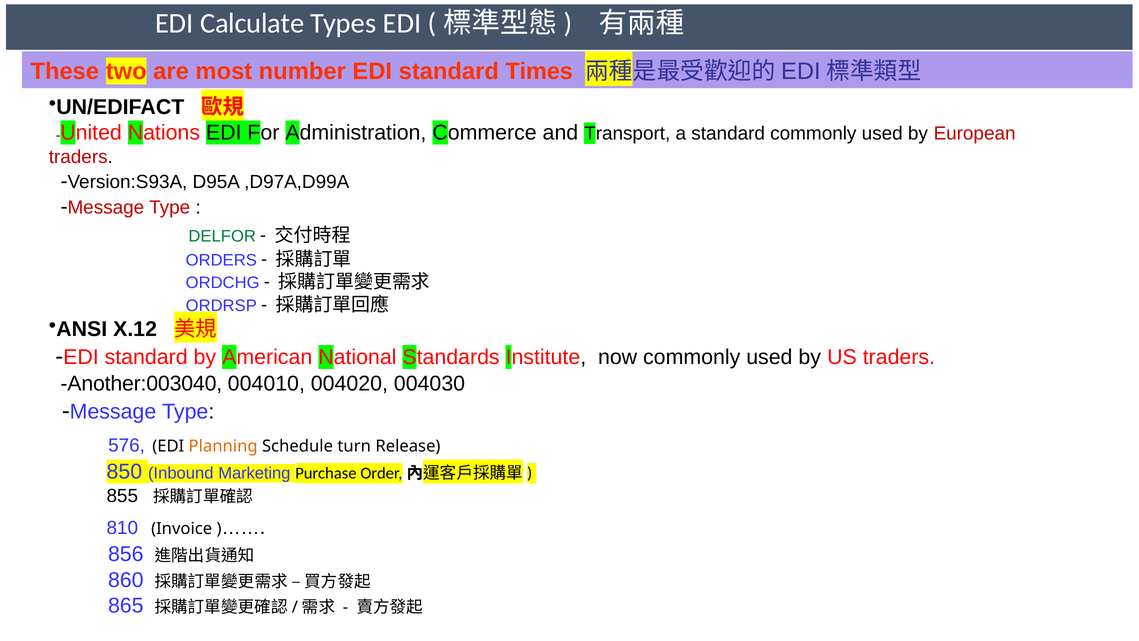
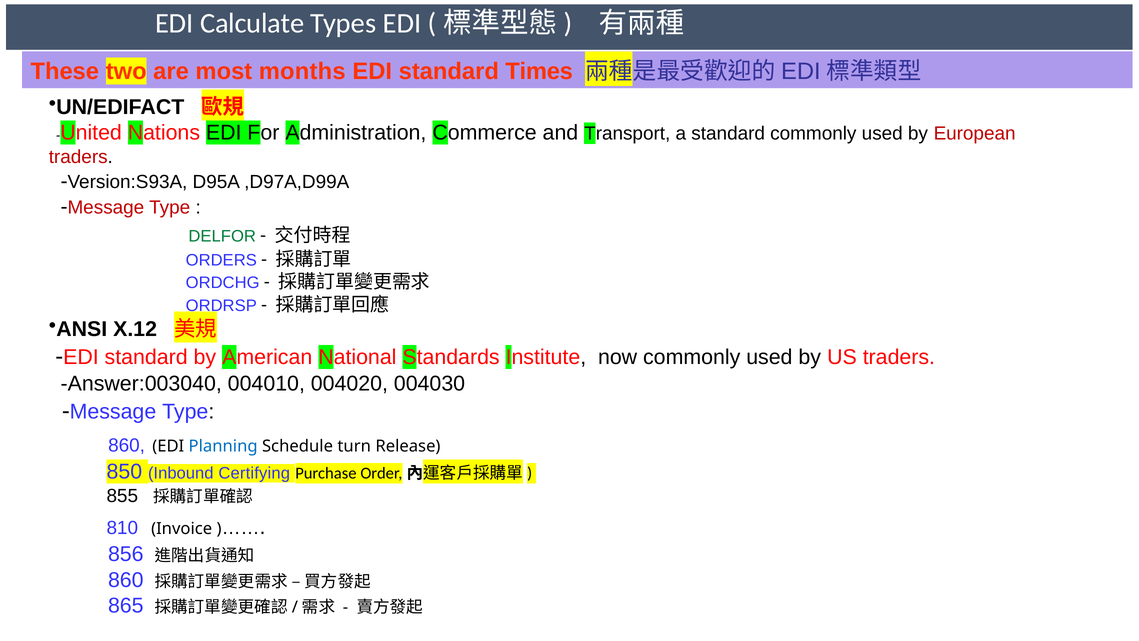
number: number -> months (302, 71)
Another:003040: Another:003040 -> Answer:003040 (141, 383)
576: 576 -> 860 (127, 445)
Planning colour: orange -> blue (223, 446)
Marketing: Marketing -> Certifying (254, 473)
